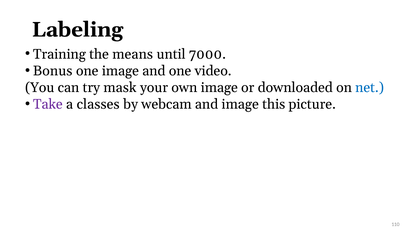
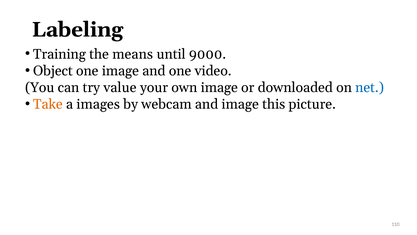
7000: 7000 -> 9000 (208, 54)
Bonus: Bonus -> Object (53, 71)
mask: mask -> value (120, 87)
Take colour: purple -> orange (48, 104)
classes: classes -> images (98, 104)
